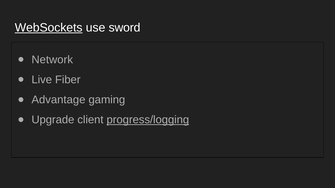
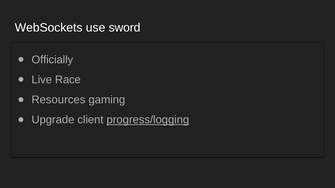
WebSockets underline: present -> none (49, 28)
Network: Network -> Officially (52, 60)
Fiber: Fiber -> Race (68, 80)
Advantage: Advantage -> Resources (58, 100)
